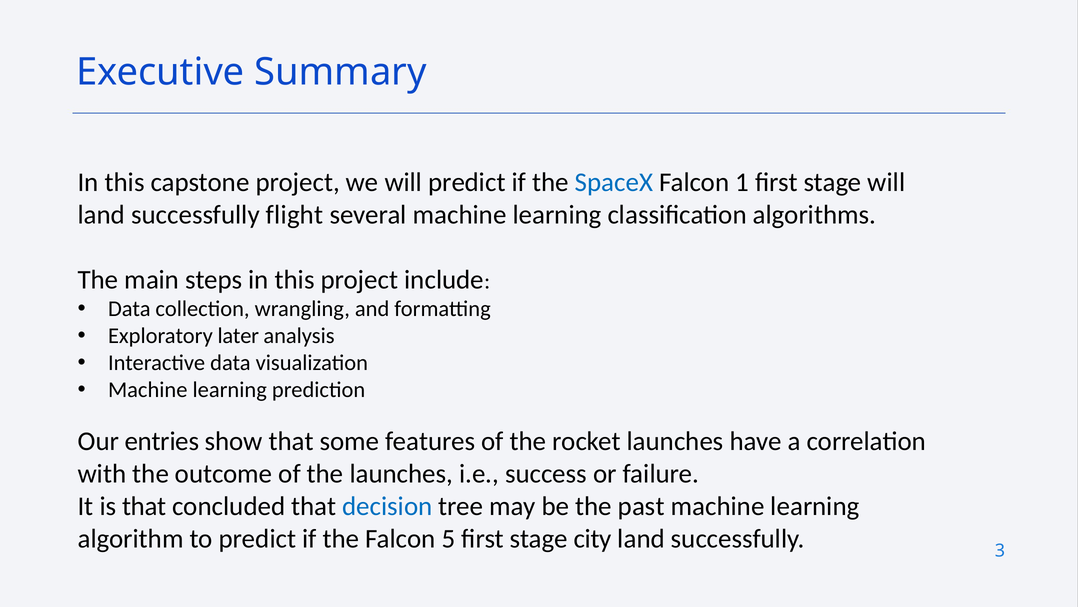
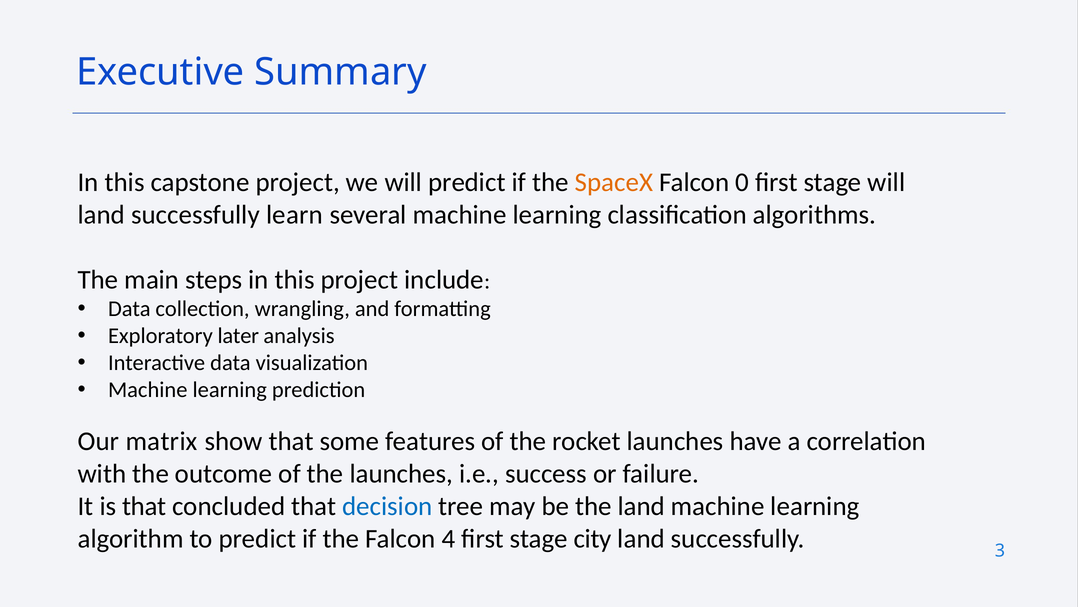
SpaceX colour: blue -> orange (614, 182)
1: 1 -> 0 (742, 182)
flight: flight -> learn (295, 215)
entries: entries -> matrix (162, 441)
the past: past -> land (641, 506)
5: 5 -> 4 (448, 538)
